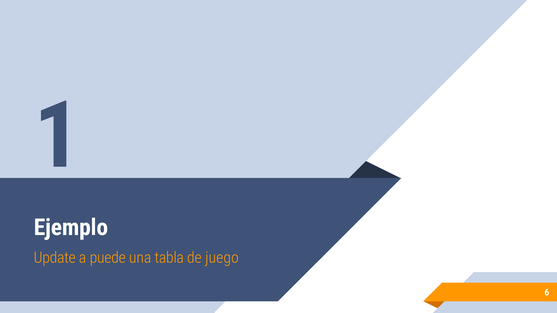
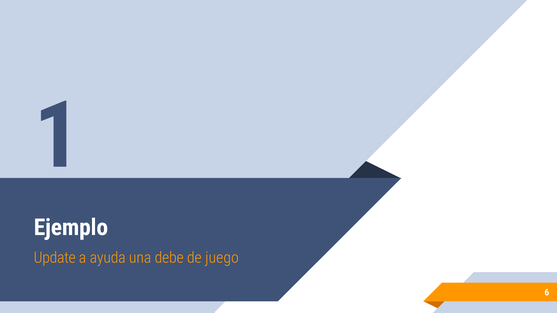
puede: puede -> ayuda (108, 258)
tabla: tabla -> debe (169, 258)
